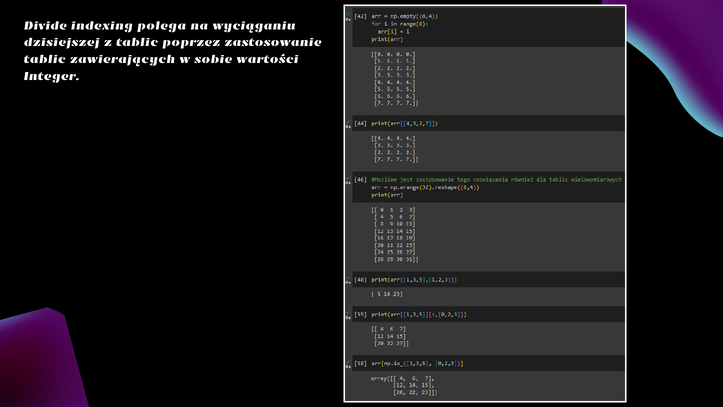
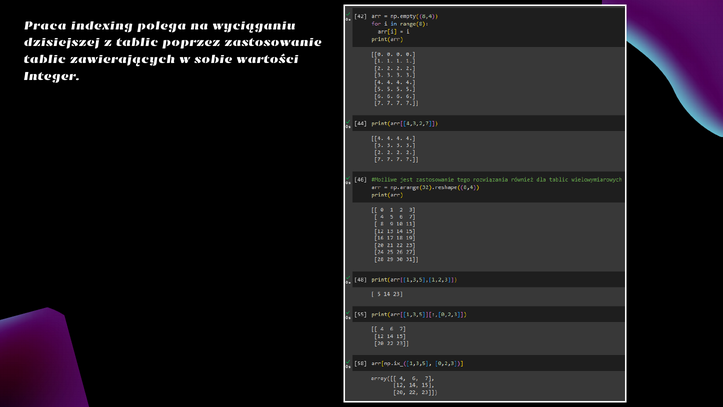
Divide: Divide -> Praca (45, 26)
